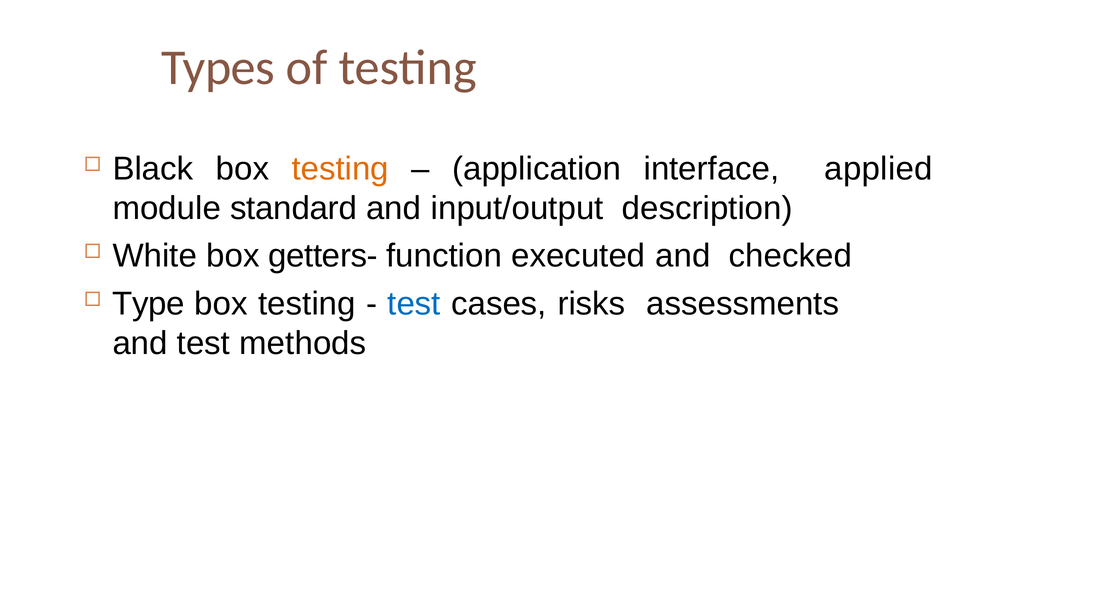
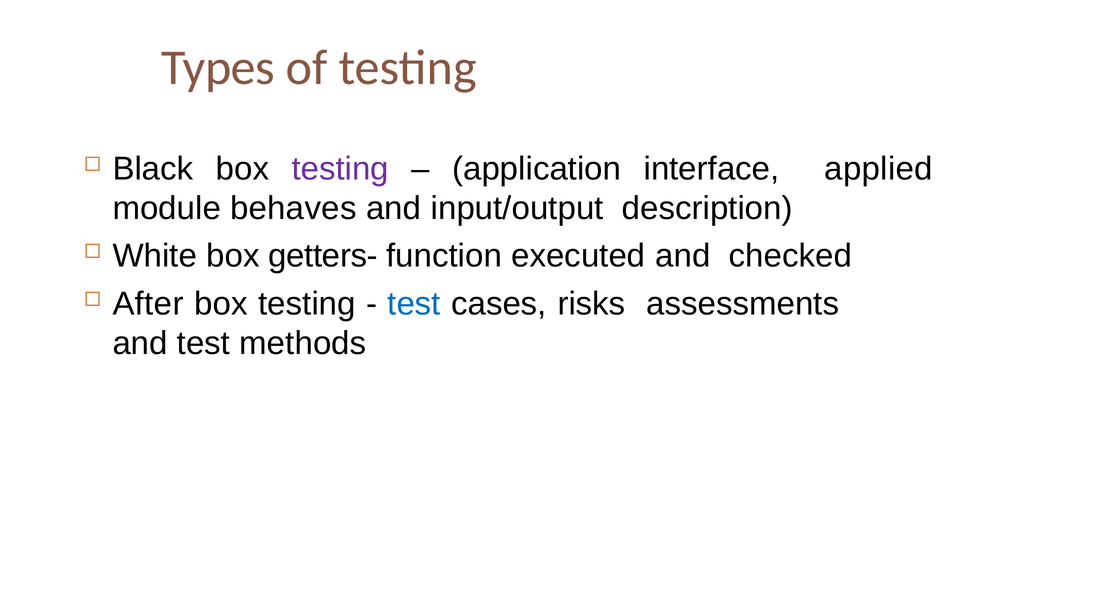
testing colour: orange -> purple (340, 169)
standard: standard -> behaves (293, 209)
Type: Type -> After (148, 304)
